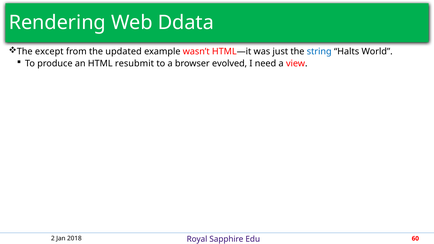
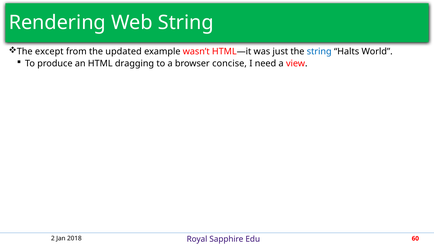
Web Ddata: Ddata -> String (186, 23)
resubmit: resubmit -> dragging (134, 64)
evolved: evolved -> concise (230, 64)
